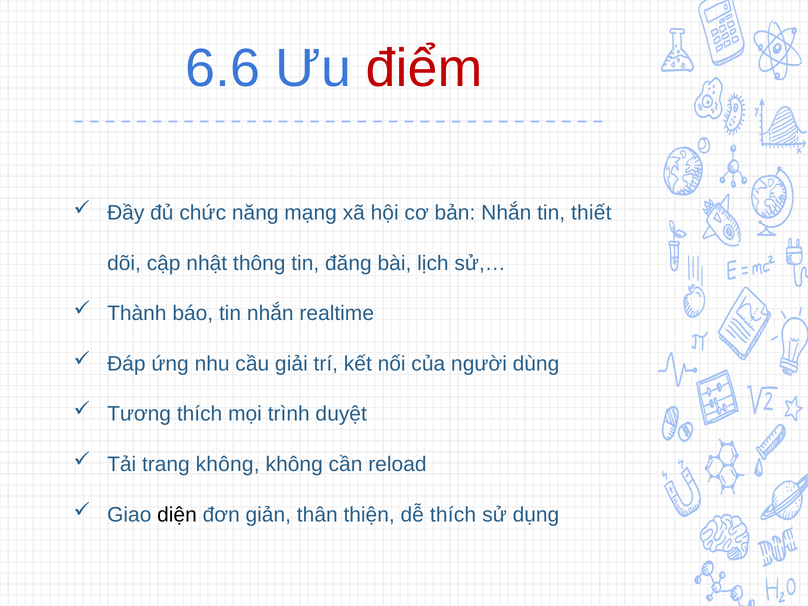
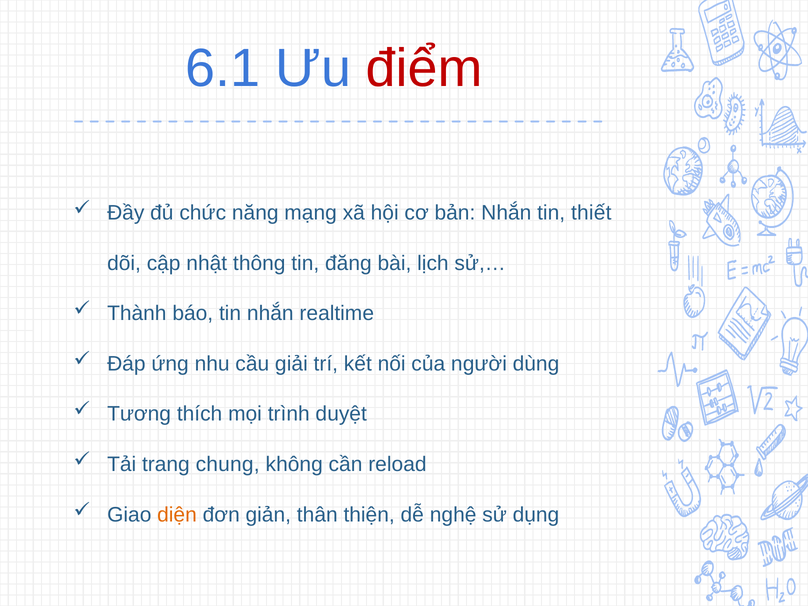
6.6: 6.6 -> 6.1 (223, 68)
trang không: không -> chung (228, 464)
diện colour: black -> orange (177, 515)
dễ thích: thích -> nghệ (453, 515)
